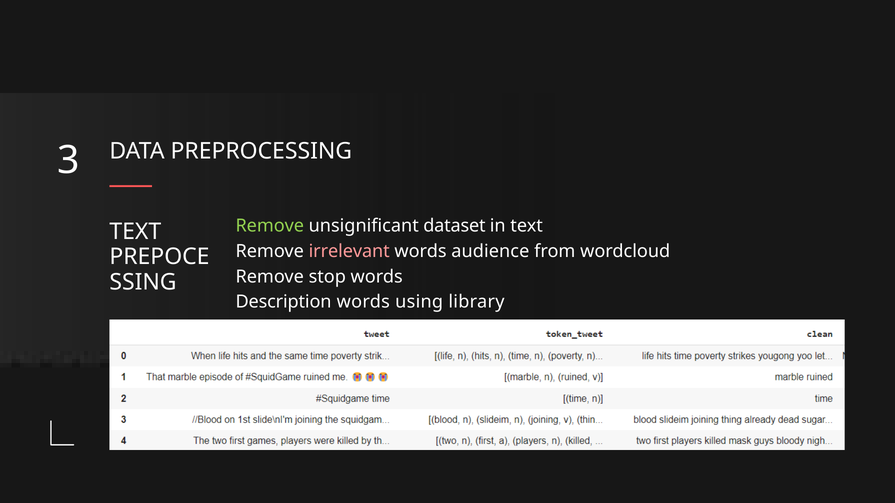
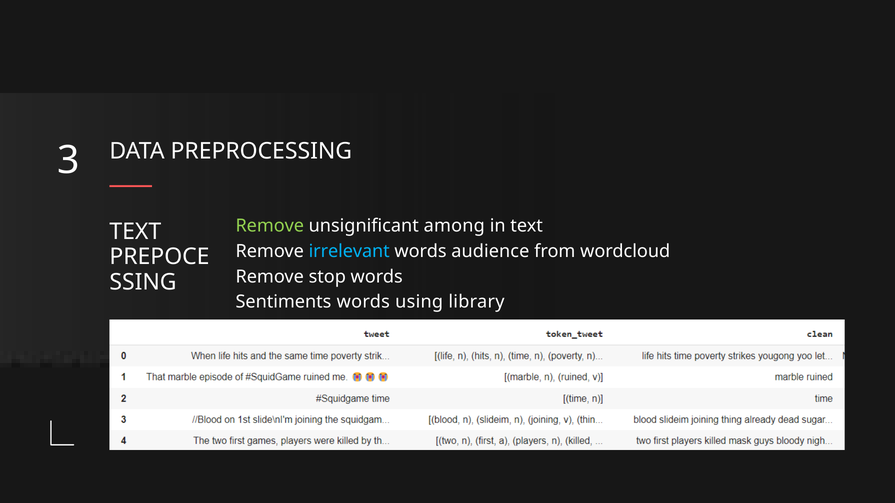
dataset: dataset -> among (454, 226)
irrelevant colour: pink -> light blue (349, 251)
Description: Description -> Sentiments (283, 302)
